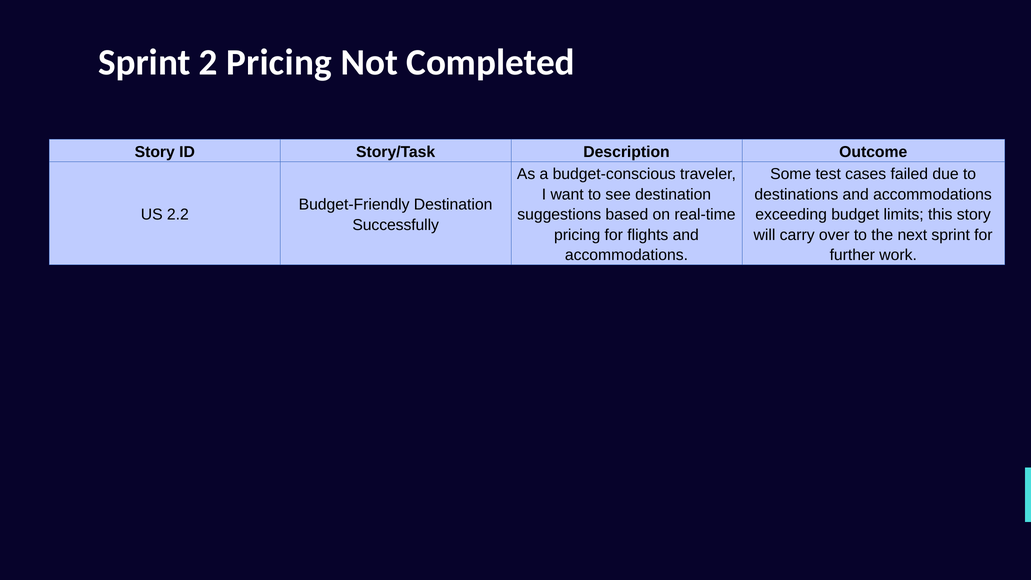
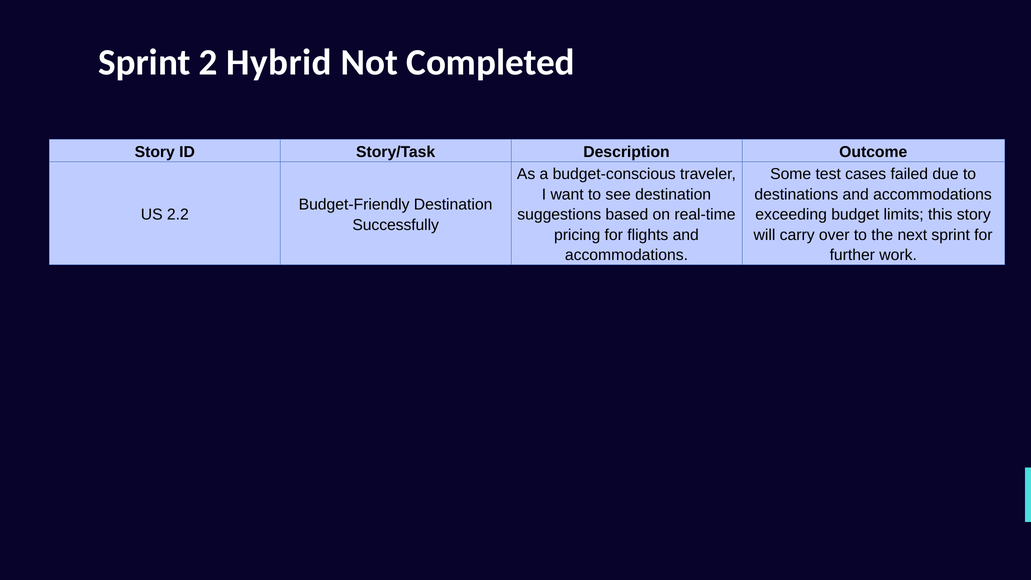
2 Pricing: Pricing -> Hybrid (279, 63)
